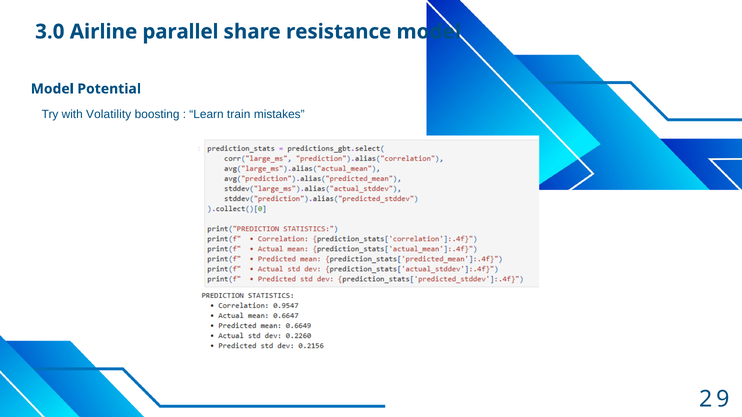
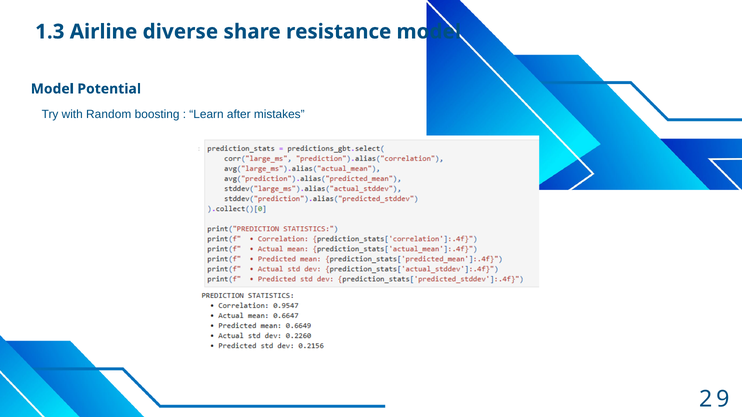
3.0: 3.0 -> 1.3 (50, 32)
parallel: parallel -> diverse (180, 32)
Volatility: Volatility -> Random (109, 115)
train: train -> after (239, 115)
